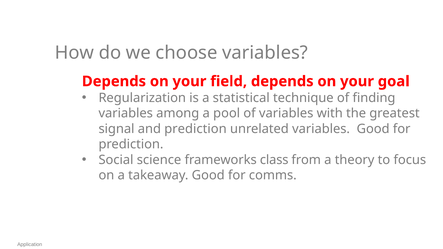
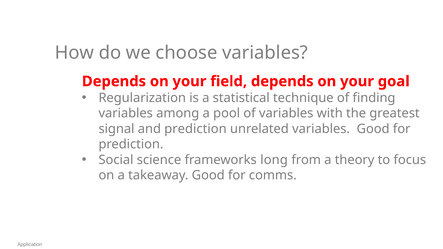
class: class -> long (274, 160)
